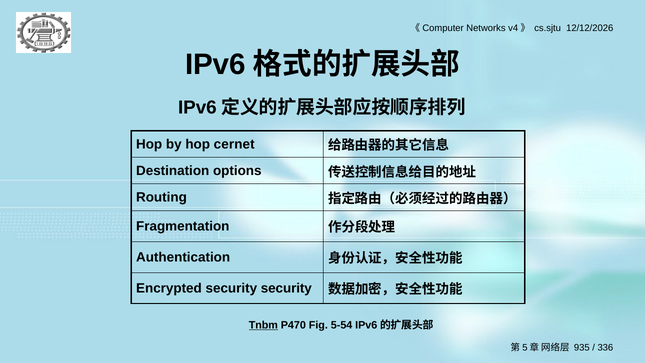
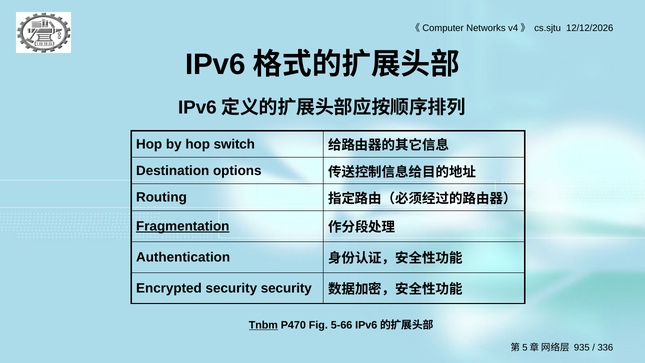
cernet: cernet -> switch (234, 144)
Fragmentation underline: none -> present (183, 226)
5-54: 5-54 -> 5-66 (342, 325)
